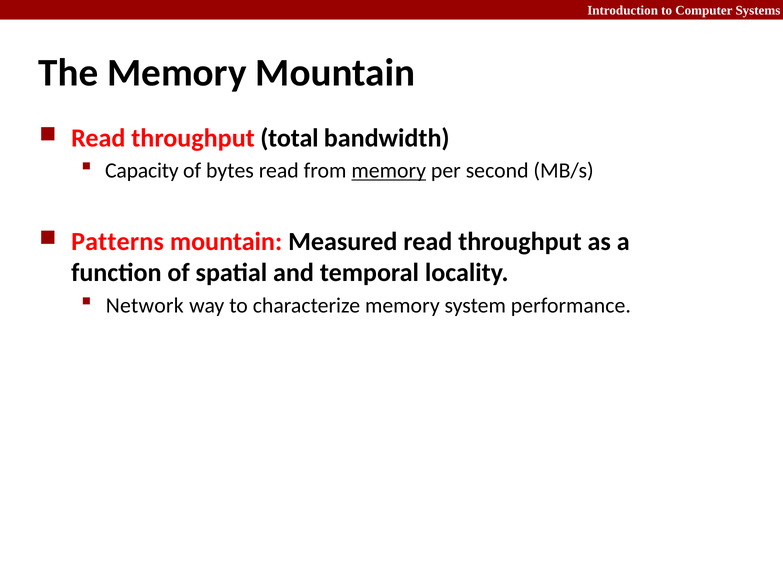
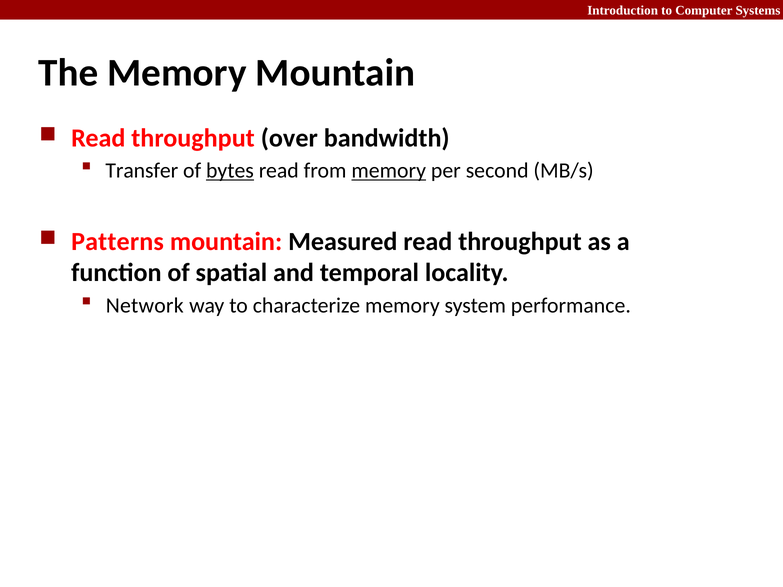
total: total -> over (289, 138)
Capacity: Capacity -> Transfer (142, 171)
bytes underline: none -> present (230, 171)
